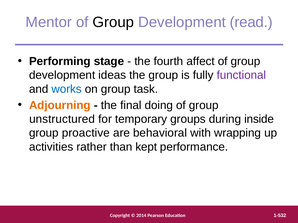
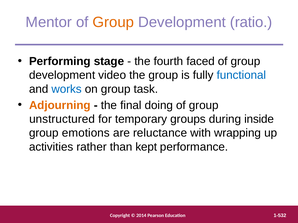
Group colour: black -> orange (113, 22)
read: read -> ratio (251, 22)
affect: affect -> faced (201, 61)
ideas: ideas -> video (112, 75)
functional colour: purple -> blue (241, 75)
proactive: proactive -> emotions (86, 133)
behavioral: behavioral -> reluctance (160, 133)
